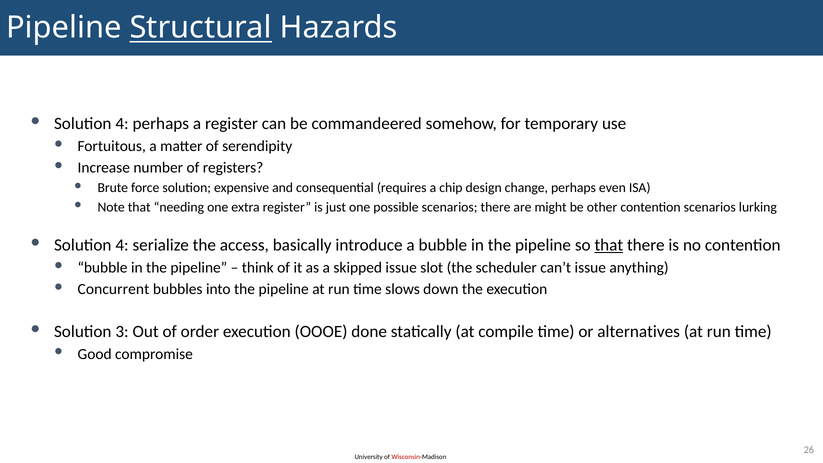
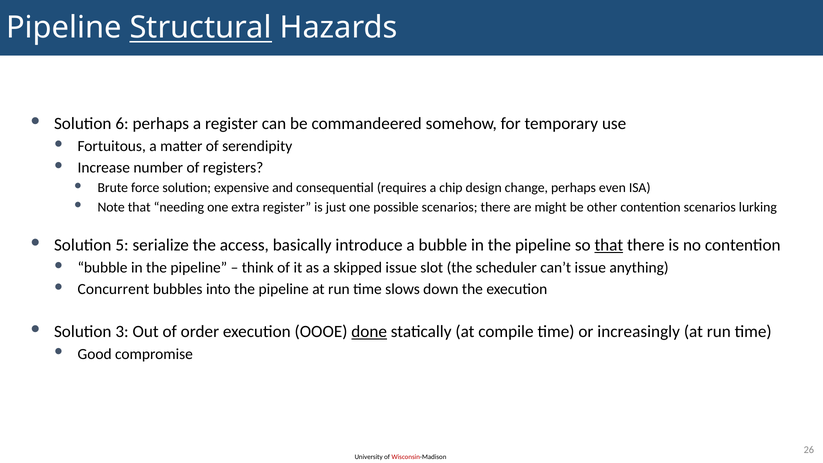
4: 4 -> 6 (122, 124)
4: 4 -> 5 (122, 245)
done underline: none -> present (369, 331)
alternatives: alternatives -> increasingly (639, 331)
